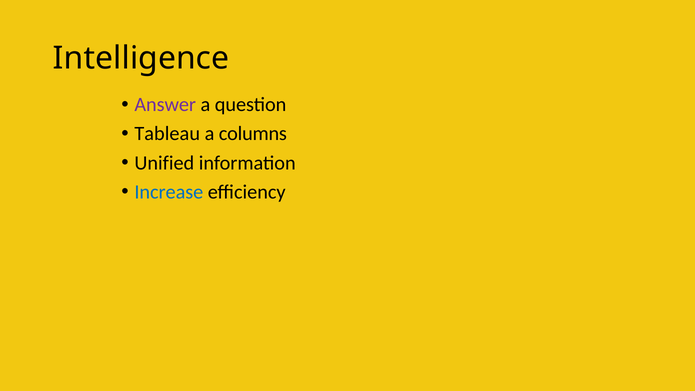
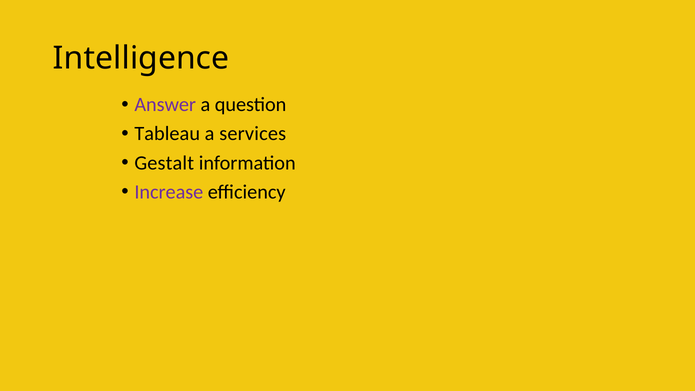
columns: columns -> services (253, 134)
Unified: Unified -> Gestalt (164, 163)
Increase colour: blue -> purple (169, 192)
